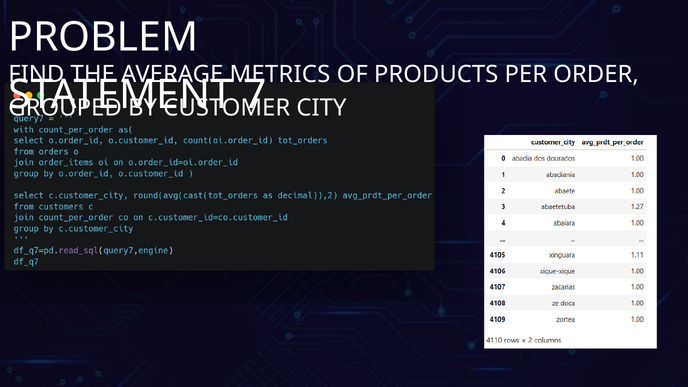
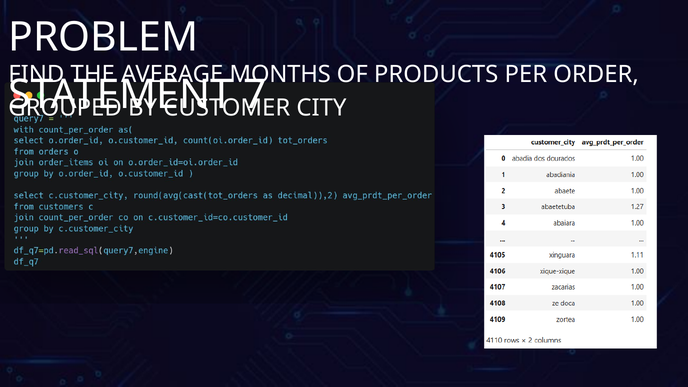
METRICS: METRICS -> MONTHS (280, 74)
